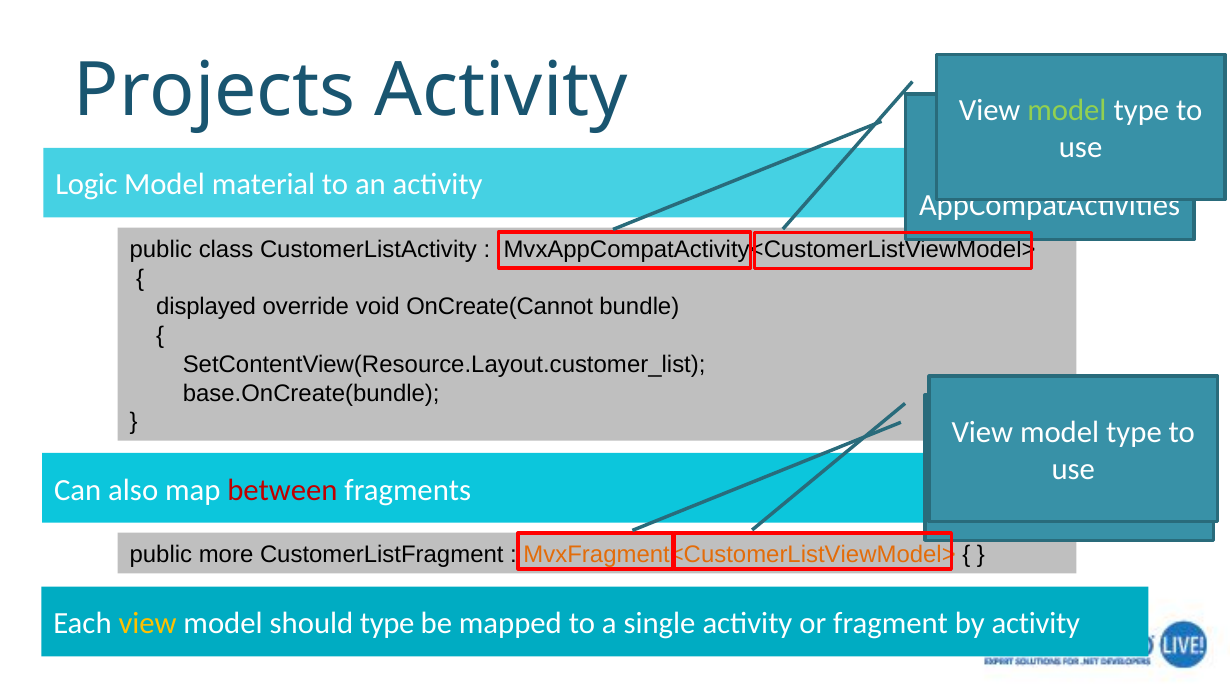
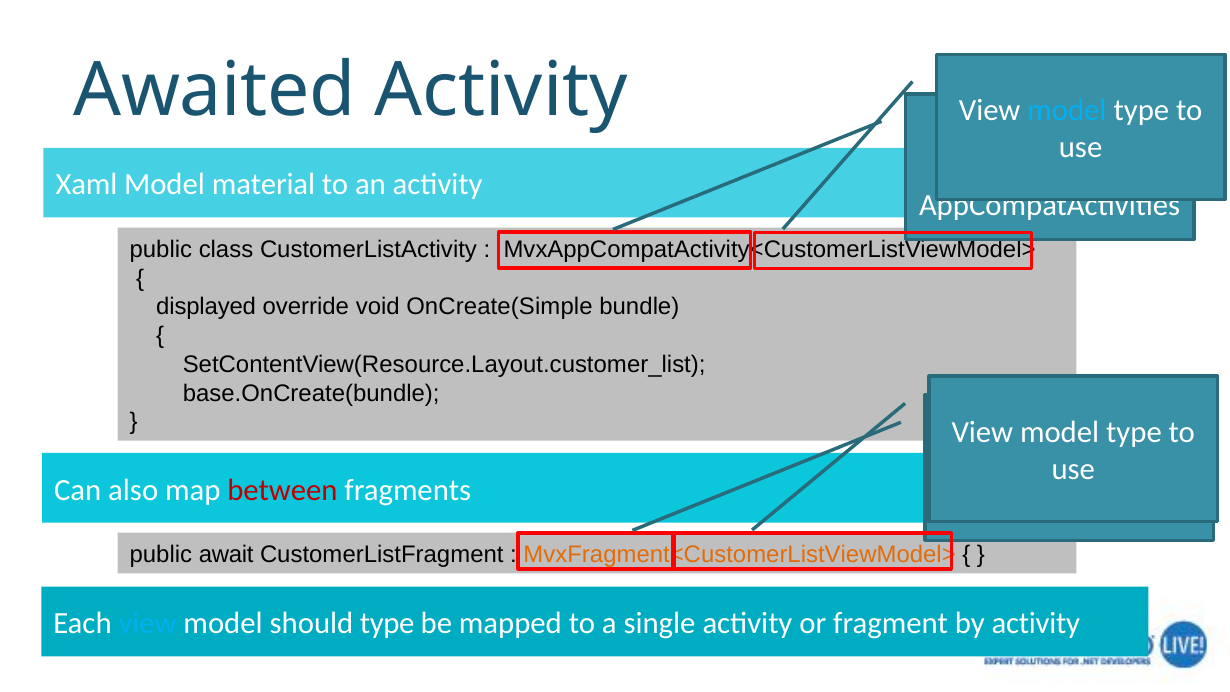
Projects: Projects -> Awaited (215, 91)
model colour: light green -> light blue (1067, 111)
Logic: Logic -> Xaml (86, 185)
OnCreate(Cannot: OnCreate(Cannot -> OnCreate(Simple (499, 307)
more: more -> await (226, 555)
view colour: yellow -> light blue (148, 624)
